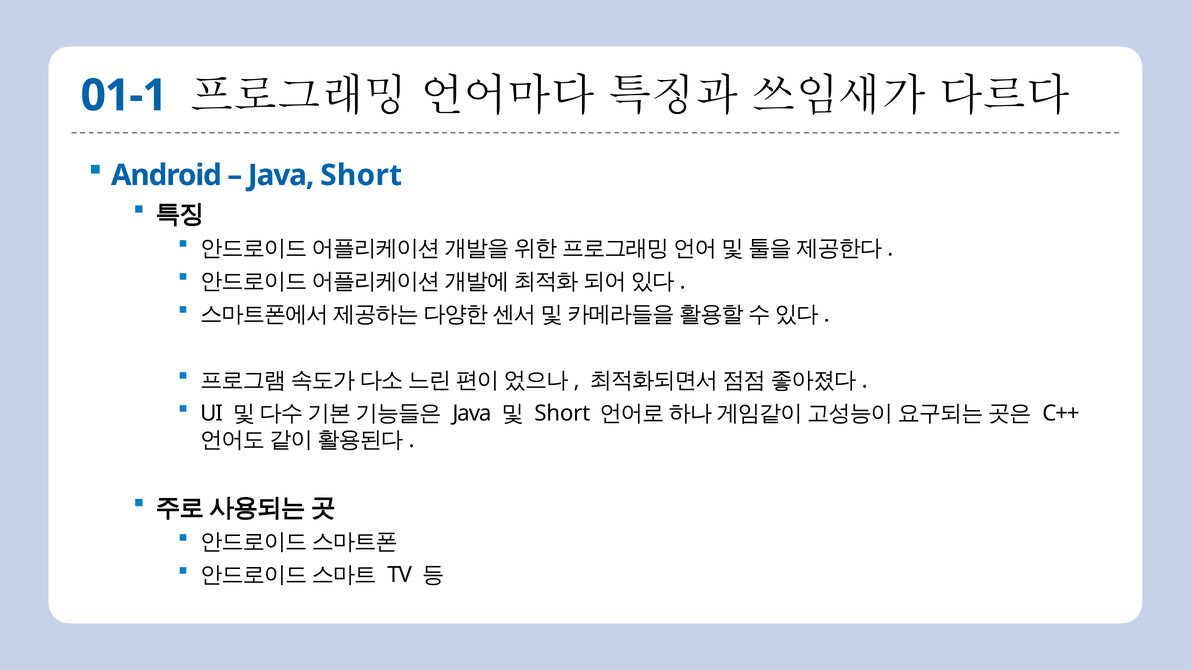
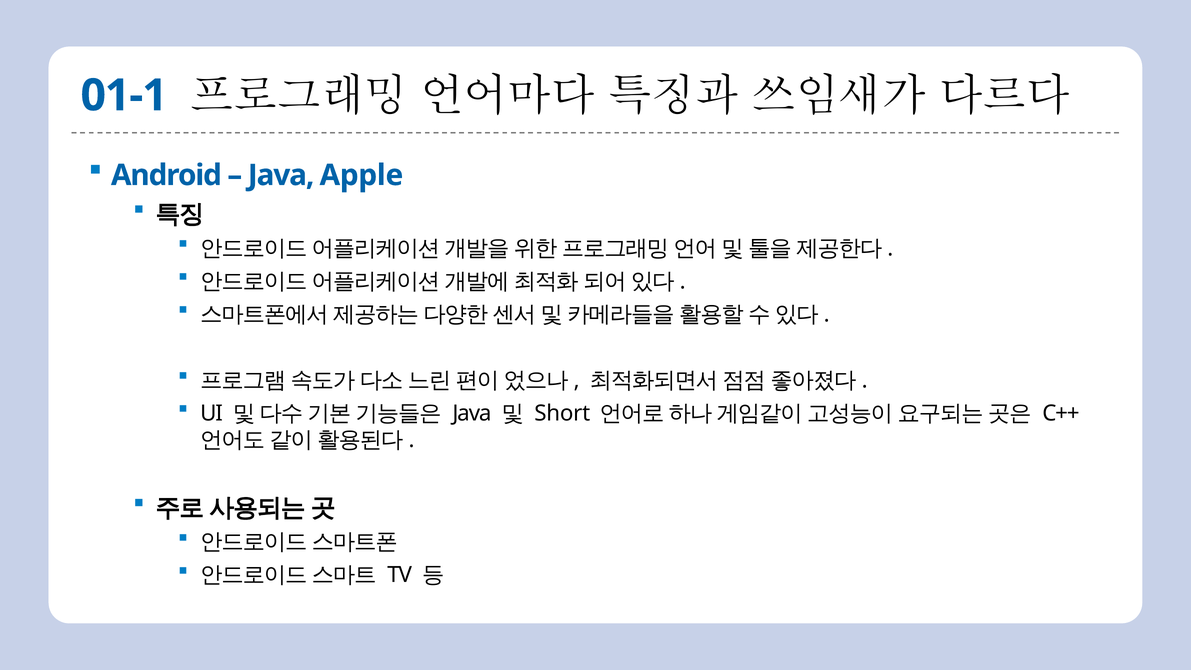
Java Short: Short -> Apple (361, 175)
